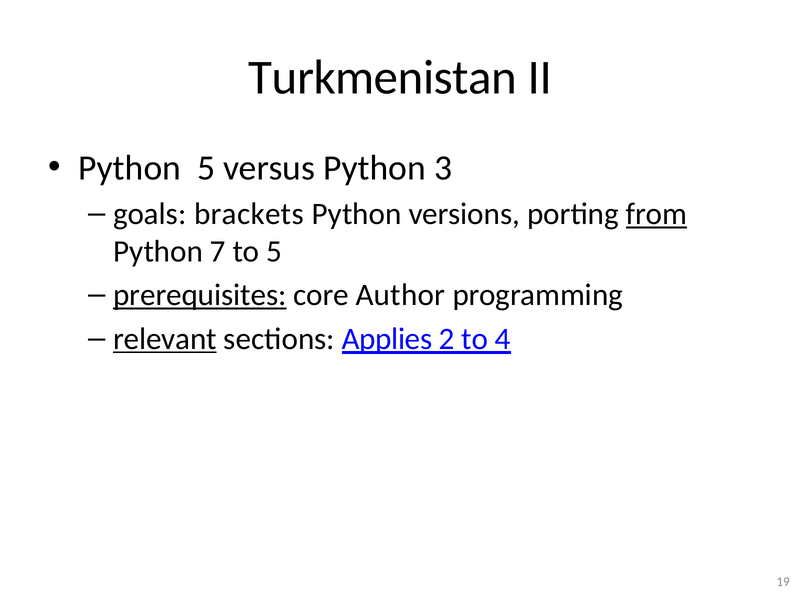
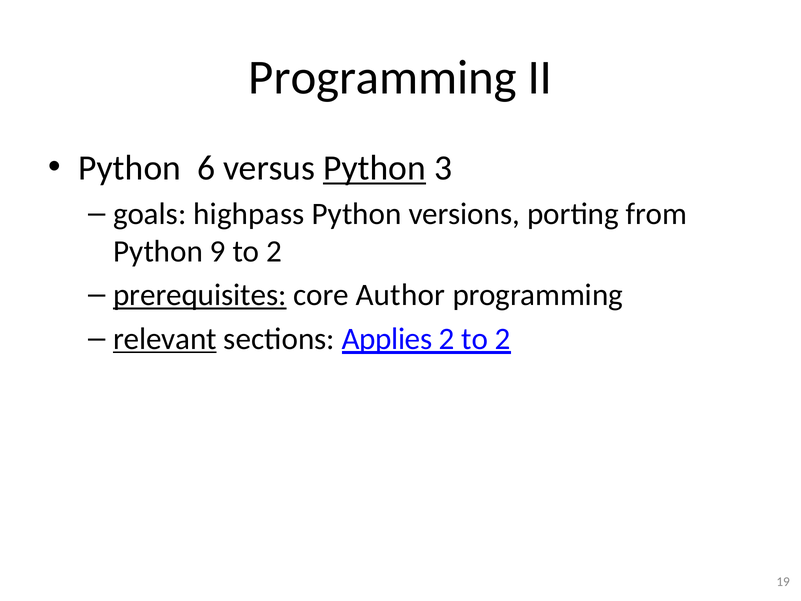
Turkmenistan: Turkmenistan -> Programming (383, 78)
Python 5: 5 -> 6 (206, 168)
Python underline: none -> present (375, 168)
brackets: brackets -> highpass (249, 214)
from underline: present -> none (656, 214)
7: 7 -> 9 (218, 251)
5: 5 -> 2 (274, 251)
2 to 4: 4 -> 2 (503, 339)
